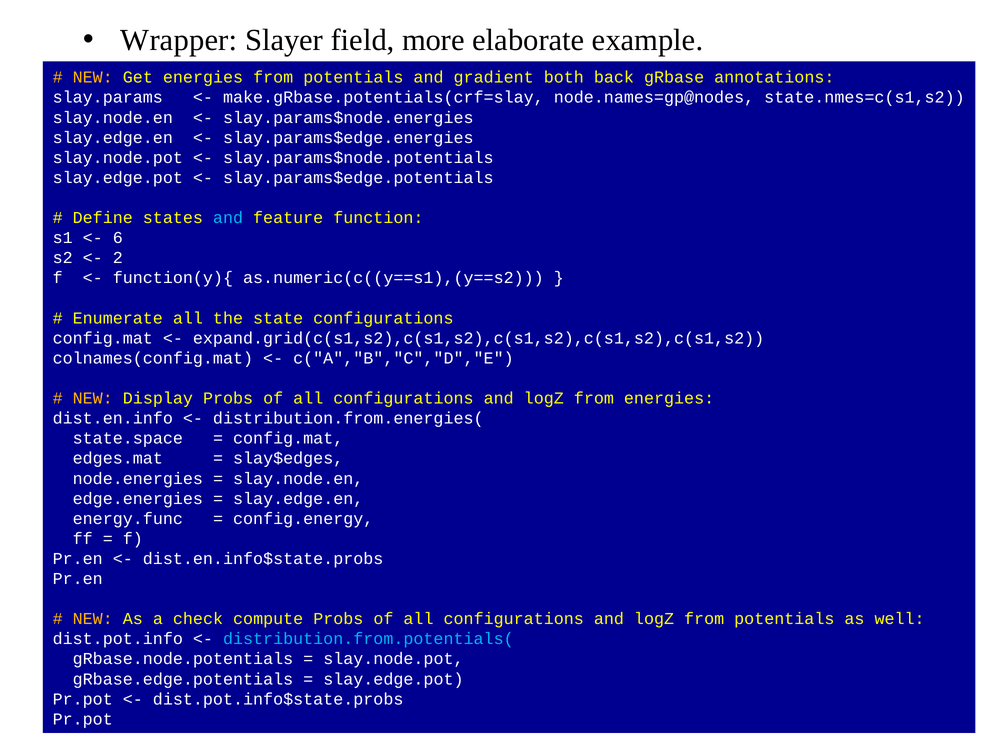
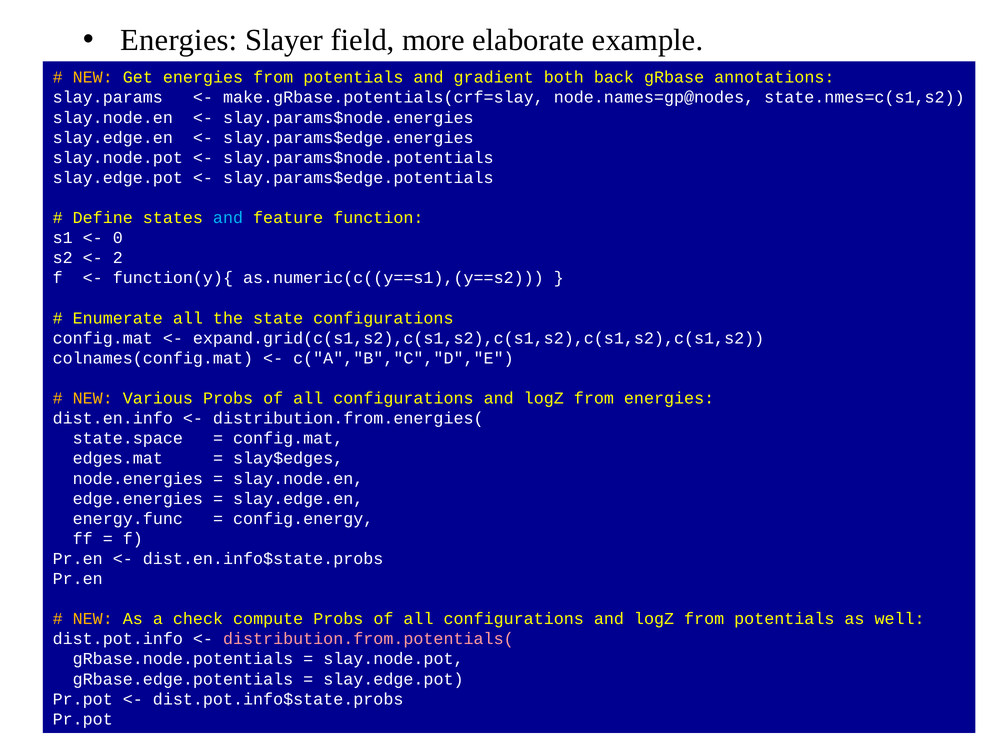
Wrapper: Wrapper -> Energies (179, 40)
6: 6 -> 0 (118, 238)
Display: Display -> Various (158, 398)
distribution.from.potentials( colour: light blue -> pink (368, 639)
